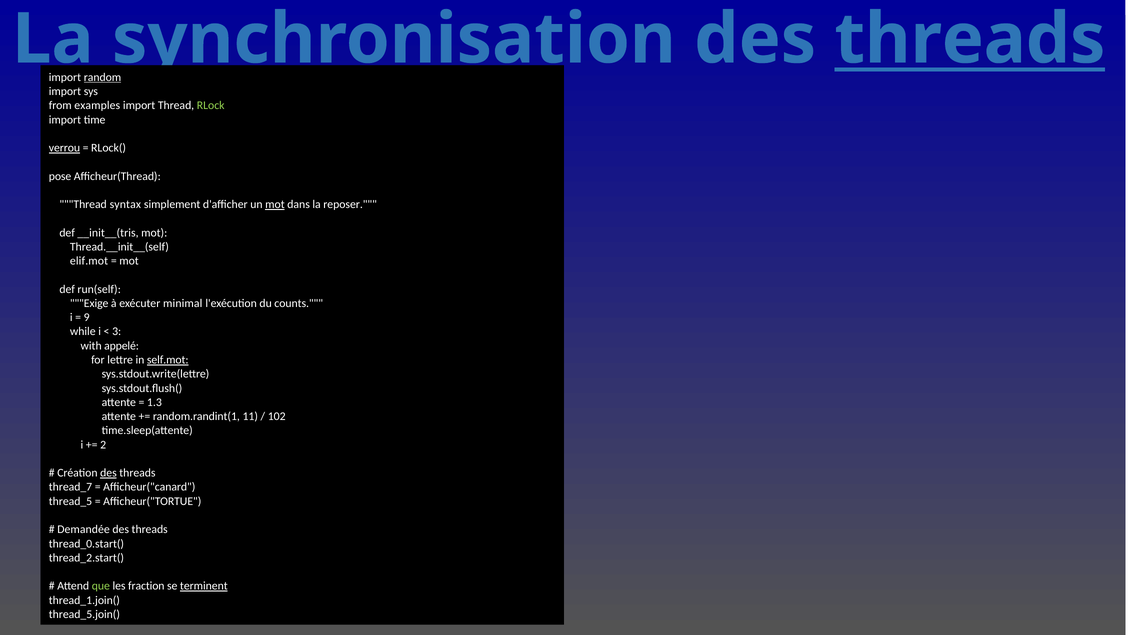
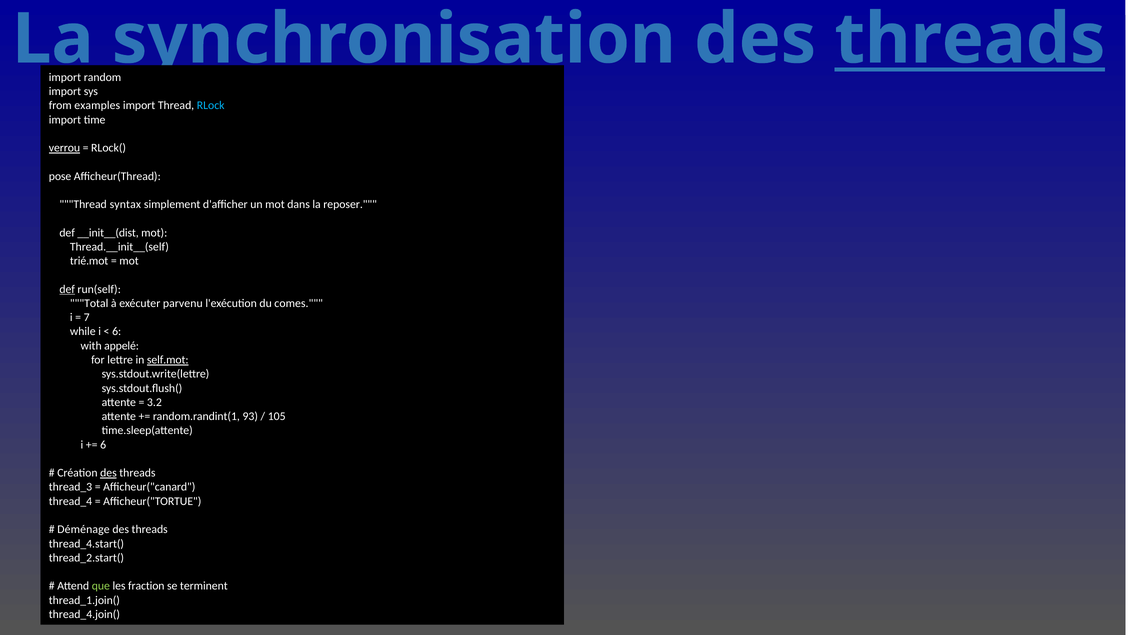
random underline: present -> none (102, 77)
RLock colour: light green -> light blue (211, 105)
mot underline: present -> none (275, 204)
__init__(tris: __init__(tris -> __init__(dist (108, 232)
elif.mot: elif.mot -> trié.mot (89, 261)
def underline: none -> present (67, 289)
Exige: Exige -> Total (89, 303)
minimal: minimal -> parvenu (183, 303)
counts: counts -> comes (299, 303)
9: 9 -> 7 (87, 317)
3: 3 -> 6 (117, 331)
1.3: 1.3 -> 3.2 (154, 402)
11: 11 -> 93 (250, 416)
102: 102 -> 105 (277, 416)
2: 2 -> 6 (103, 444)
thread_7: thread_7 -> thread_3 (71, 487)
thread_5: thread_5 -> thread_4 (71, 501)
Demandée: Demandée -> Déménage (84, 529)
thread_0.start(: thread_0.start( -> thread_4.start( (86, 543)
terminent underline: present -> none (204, 586)
thread_5.join(: thread_5.join( -> thread_4.join( (84, 614)
